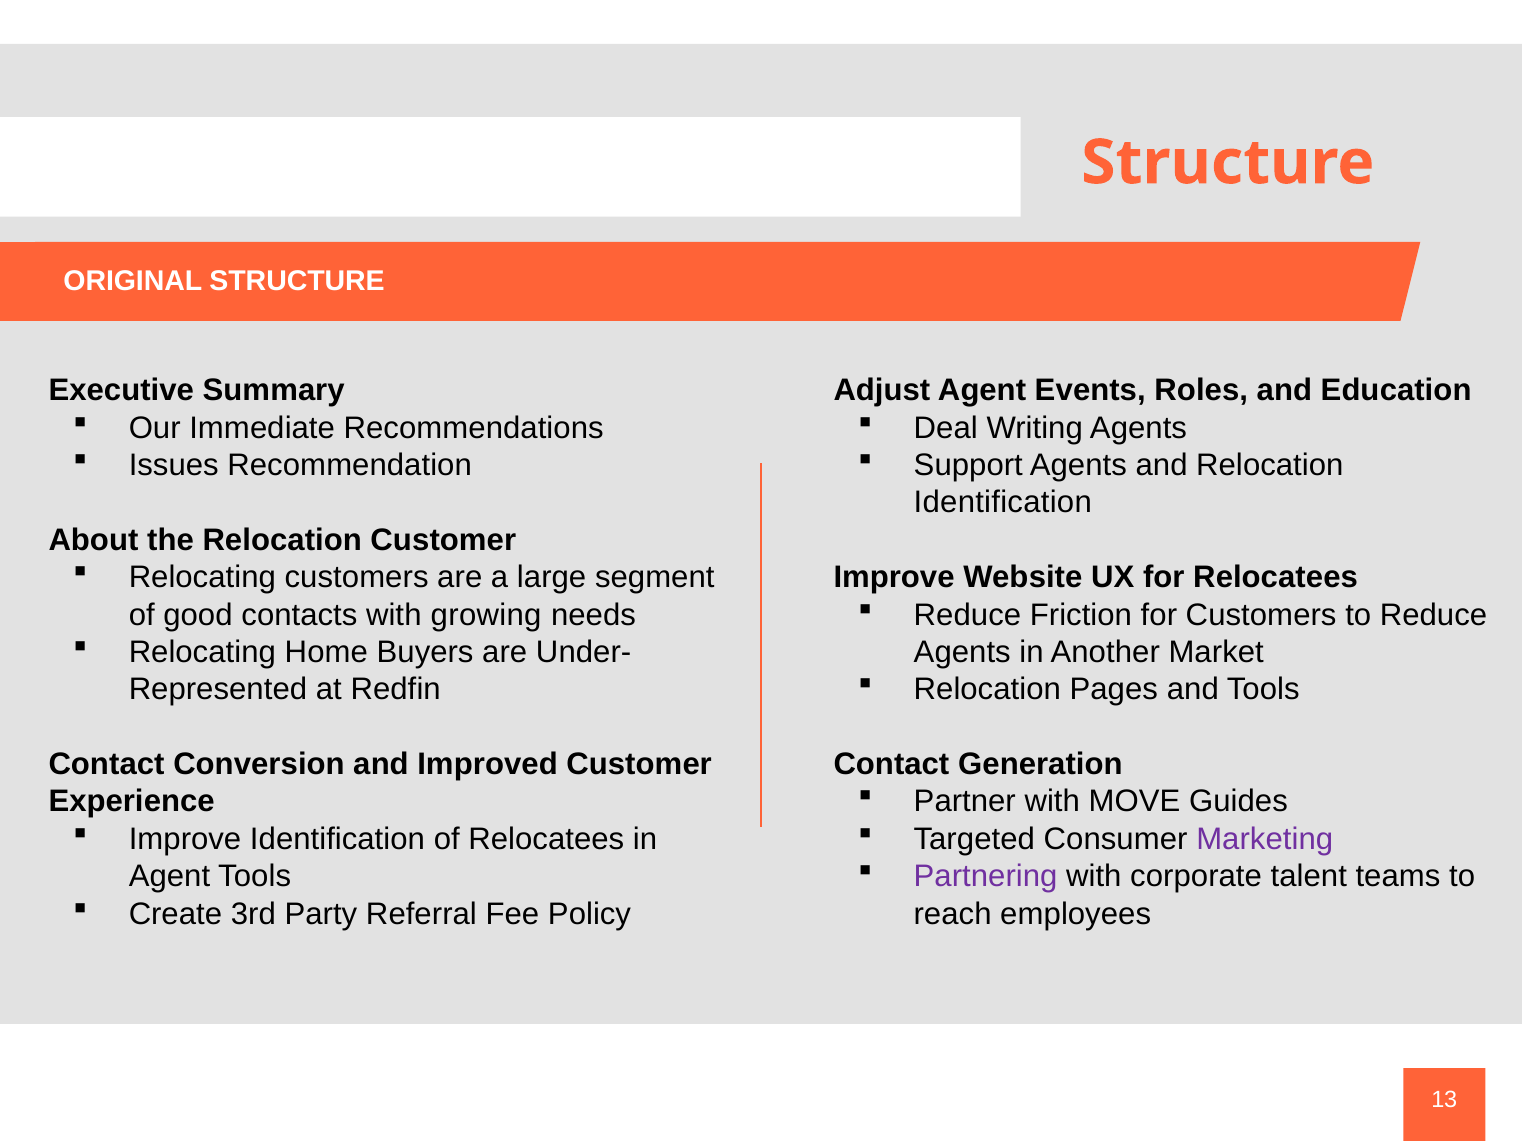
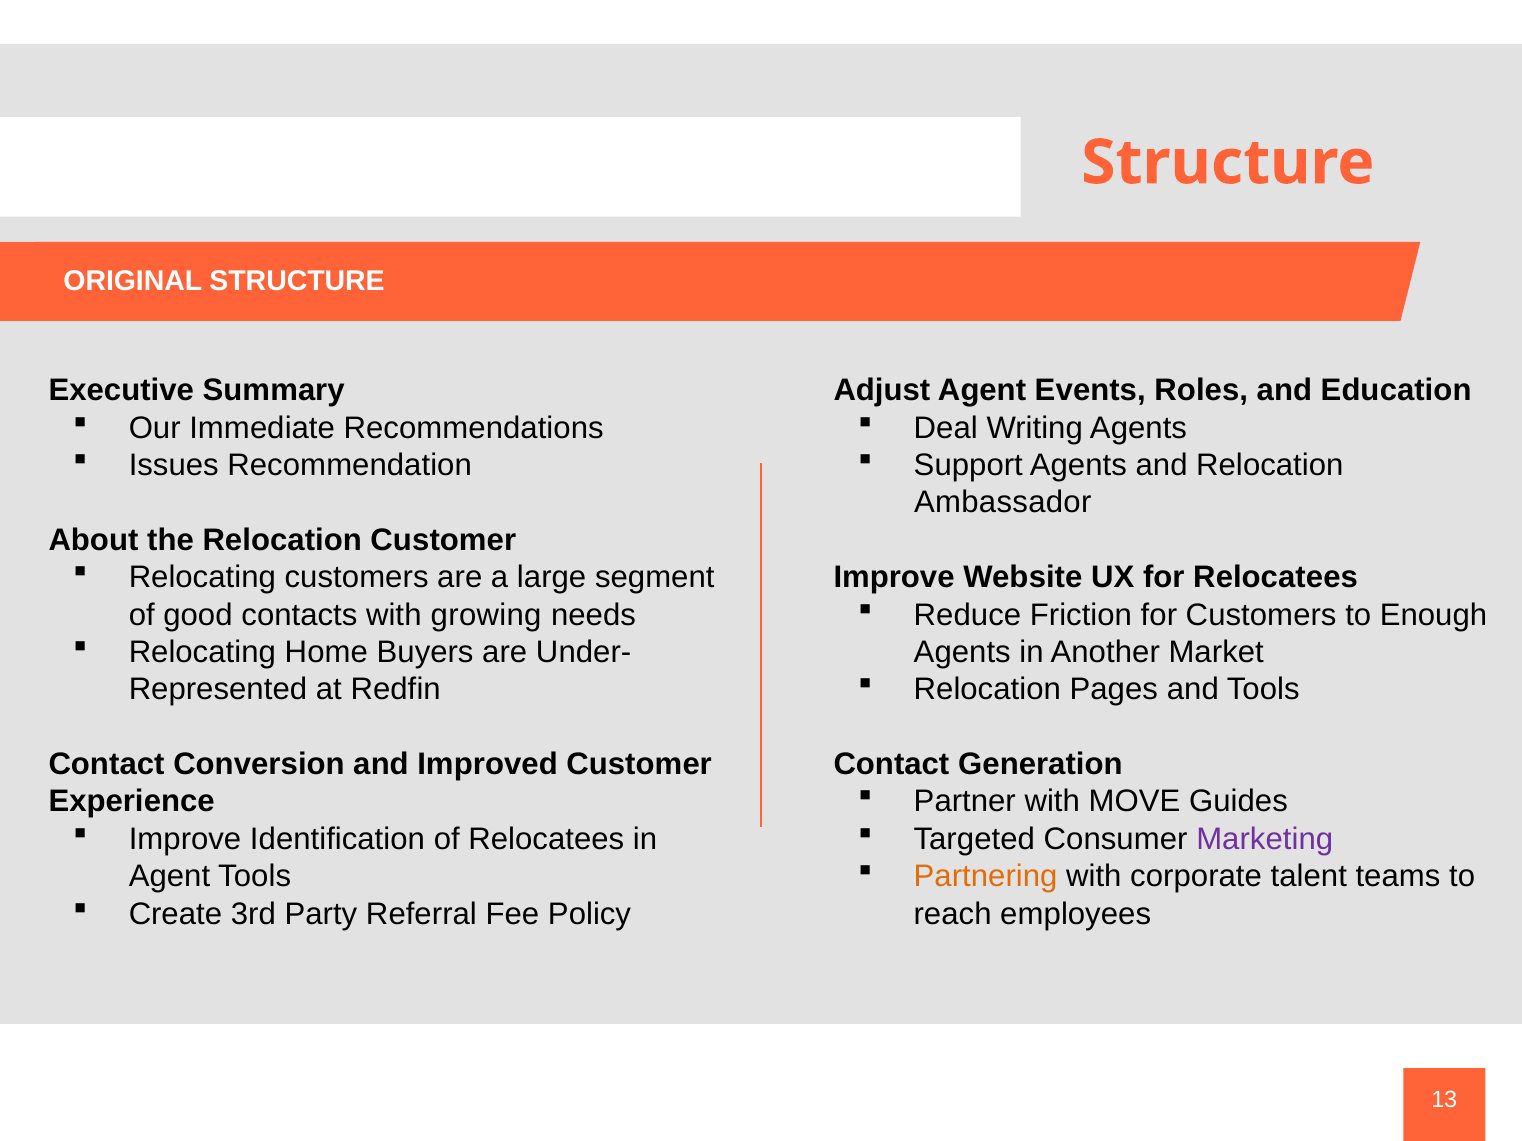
Identification: Identification -> Ambassador (1003, 503)
to Reduce: Reduce -> Enough (1433, 615)
Partnering colour: purple -> orange (986, 877)
